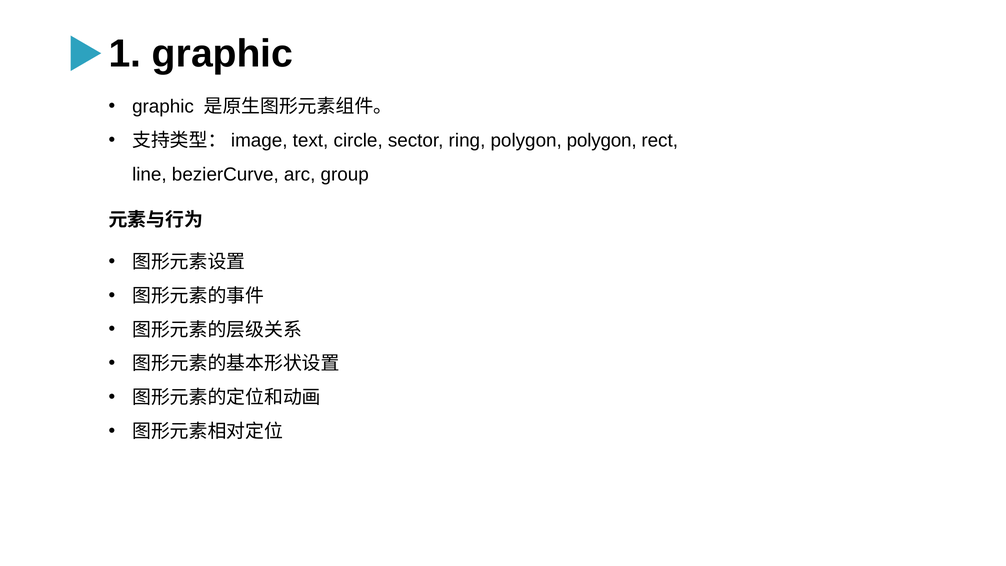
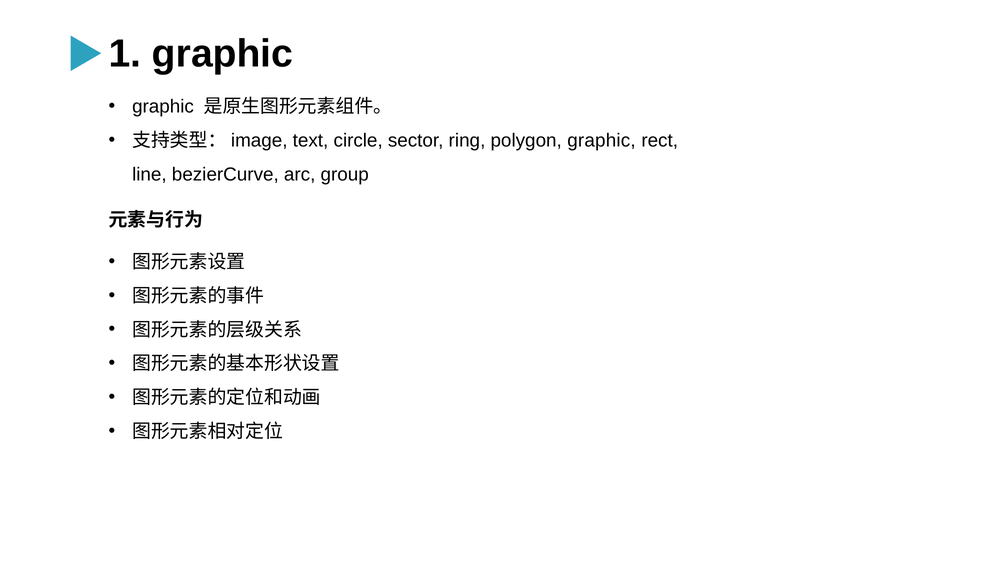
polygon polygon: polygon -> graphic (601, 140)
